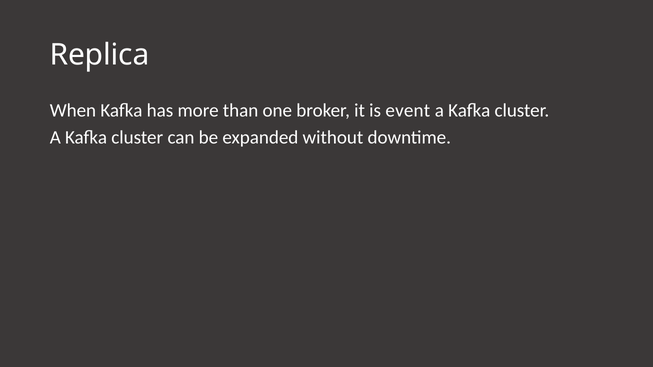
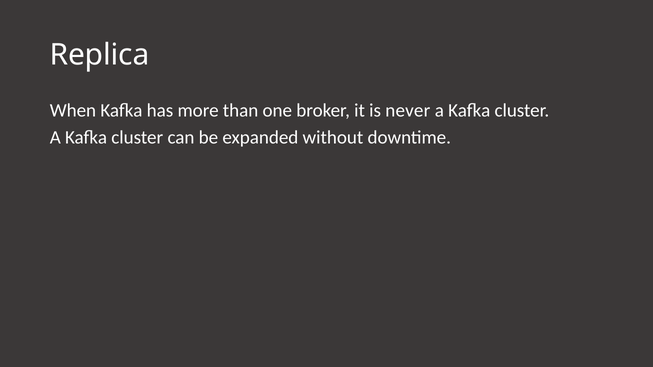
event: event -> never (408, 110)
